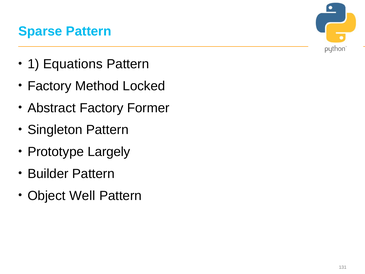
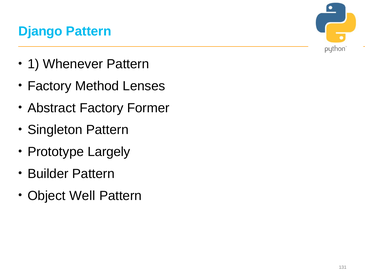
Sparse: Sparse -> Django (40, 31)
Equations: Equations -> Whenever (73, 64)
Locked: Locked -> Lenses (144, 86)
